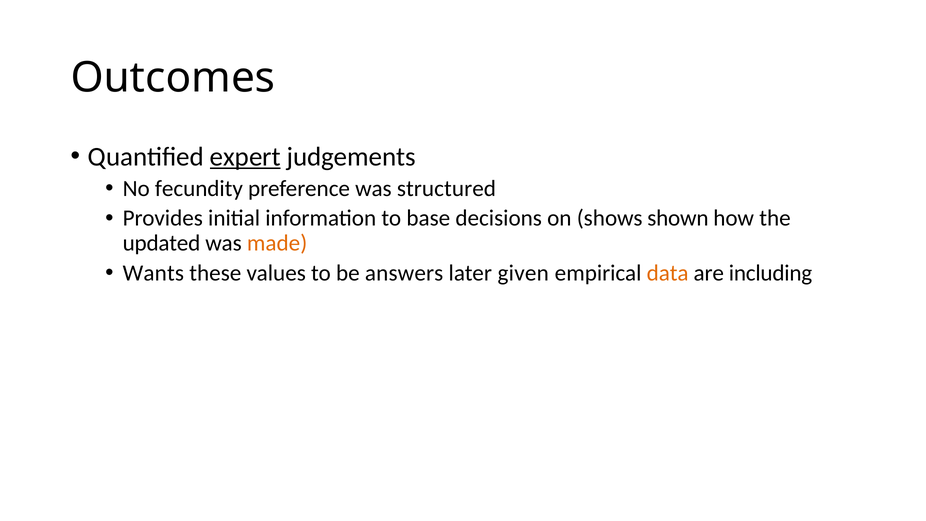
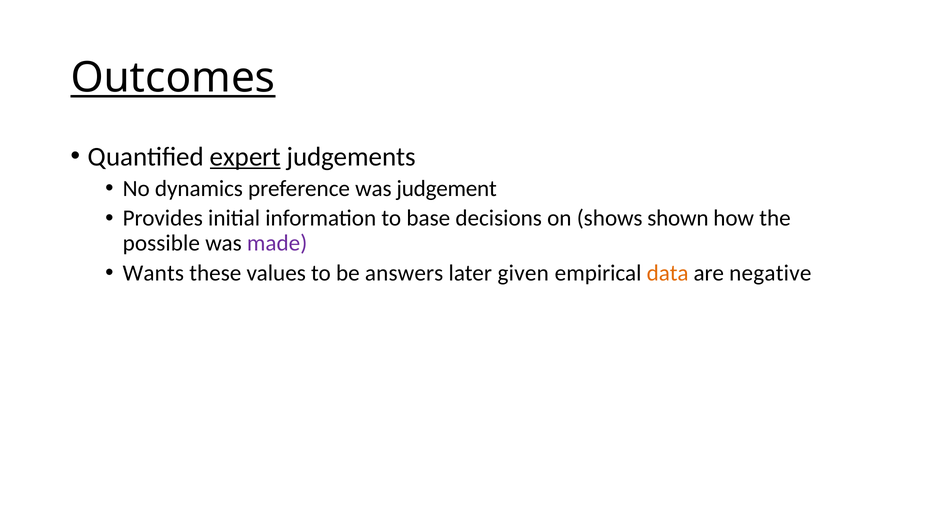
Outcomes underline: none -> present (173, 78)
fecundity: fecundity -> dynamics (199, 188)
structured: structured -> judgement (447, 188)
updated: updated -> possible (161, 243)
made colour: orange -> purple (277, 243)
including: including -> negative (770, 273)
